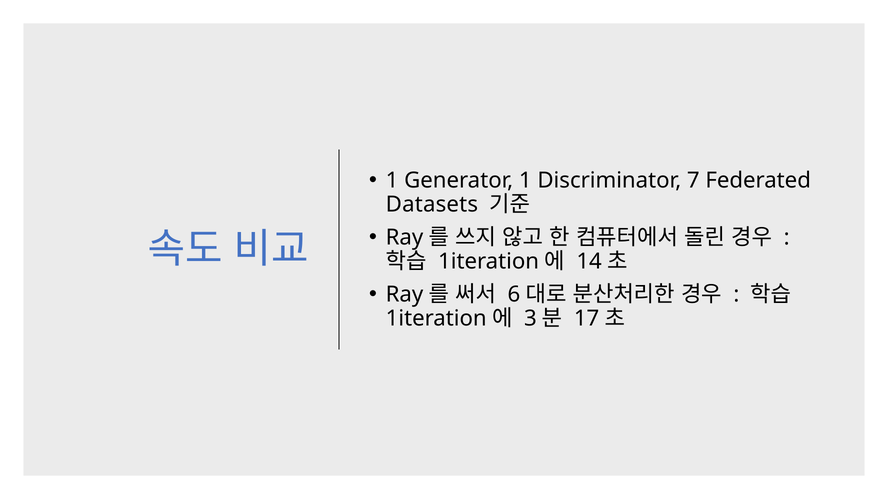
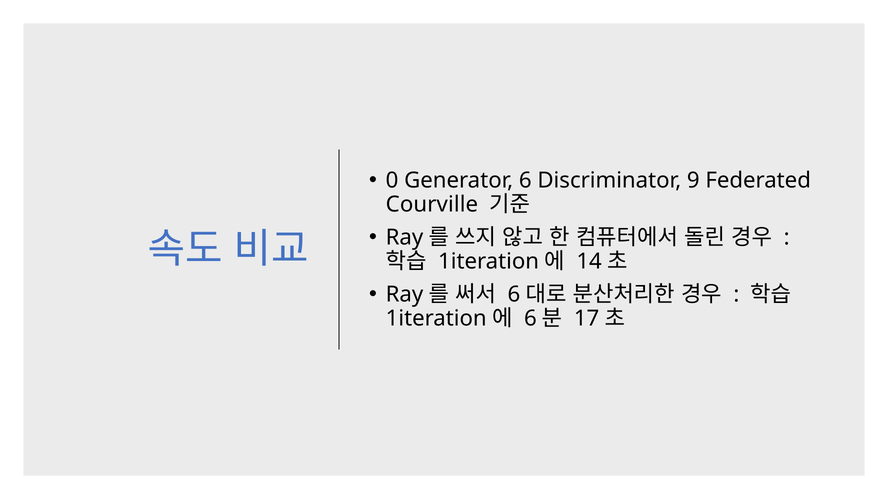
1: 1 -> 0 (392, 180)
Generator 1: 1 -> 6 (525, 180)
7: 7 -> 9 (693, 180)
Datasets: Datasets -> Courville (432, 204)
3: 3 -> 6 (530, 319)
